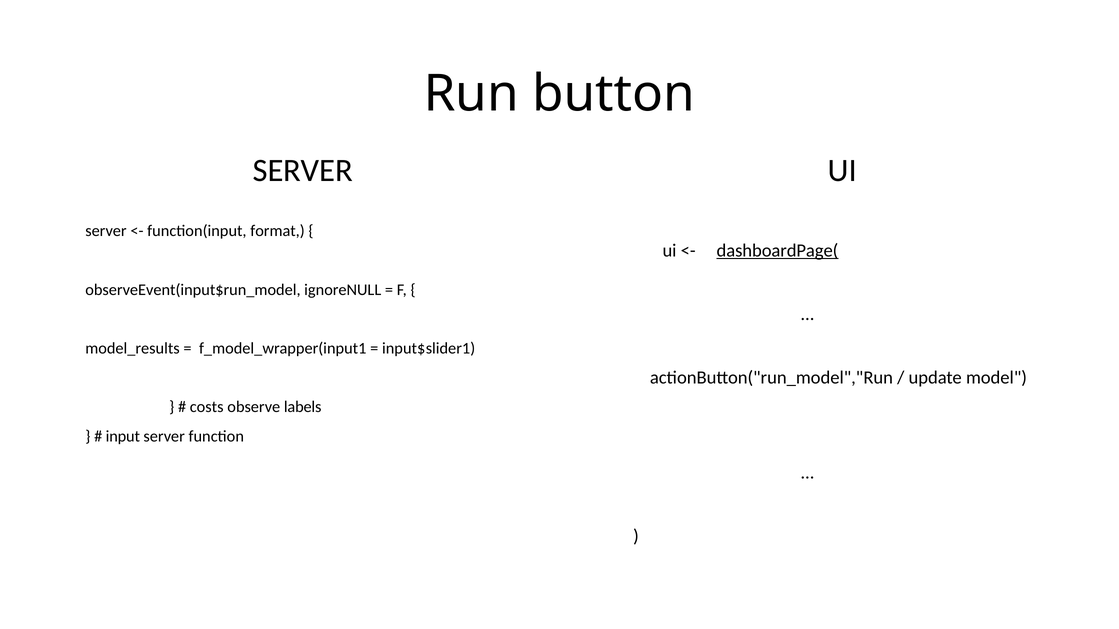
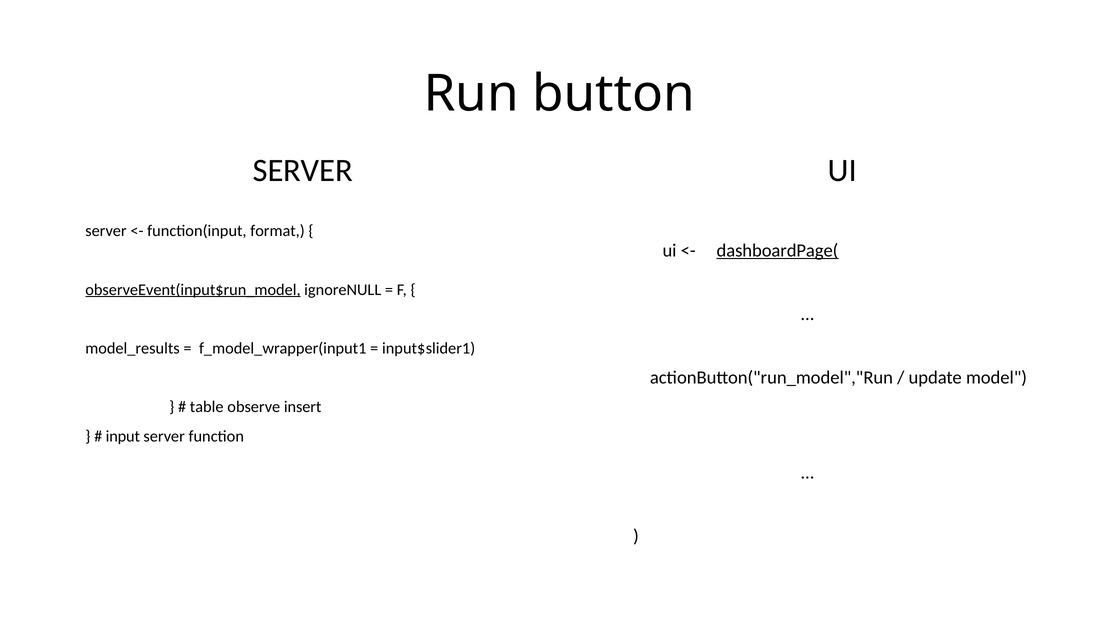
observeEvent(input$run_model underline: none -> present (193, 290)
costs: costs -> table (207, 407)
labels: labels -> insert (303, 407)
